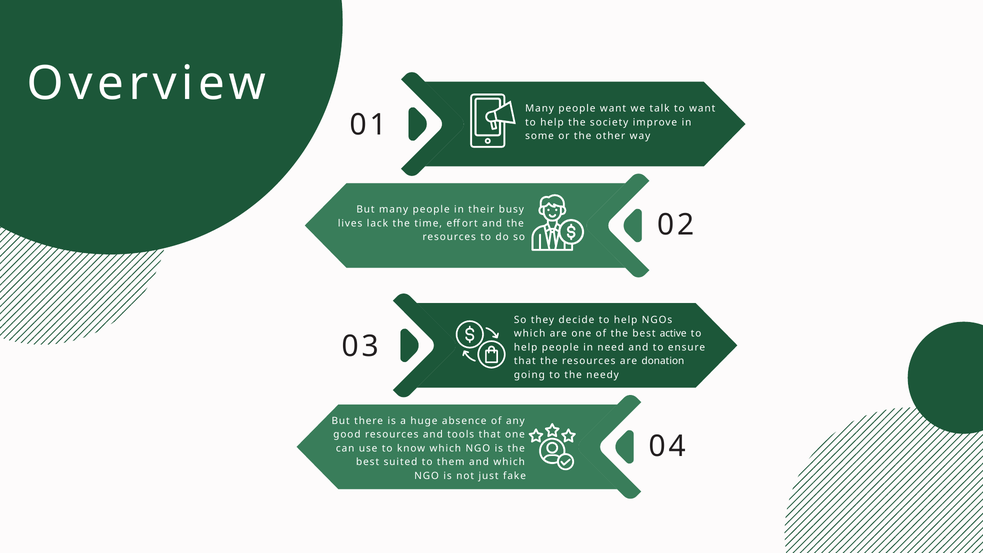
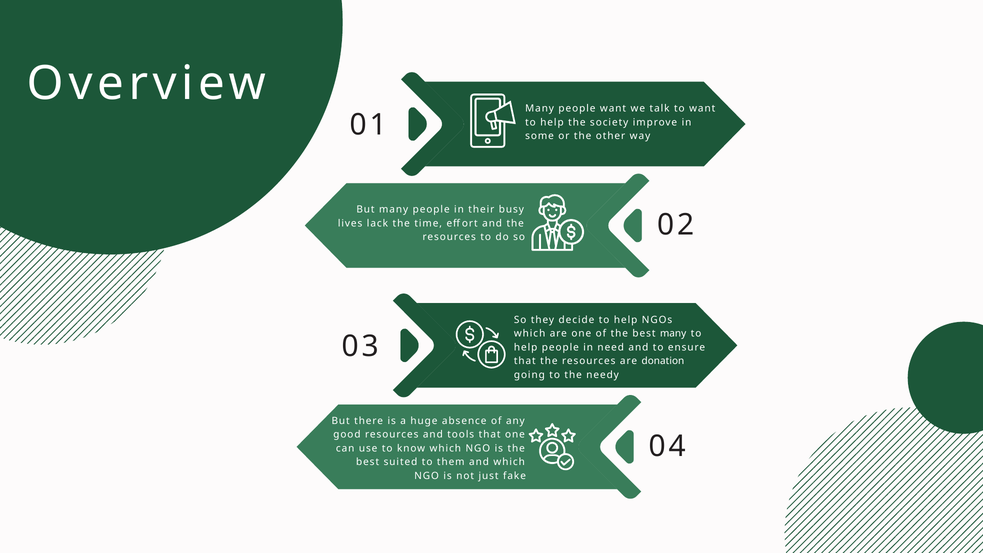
best active: active -> many (673, 334)
